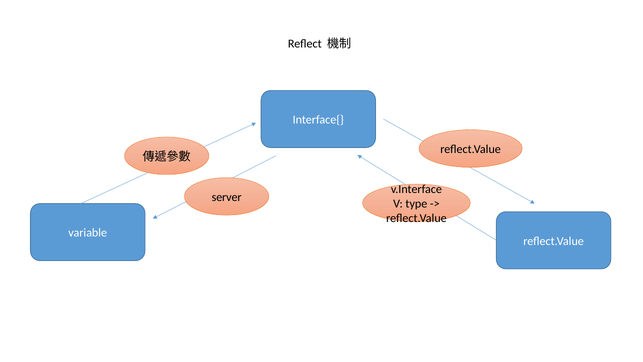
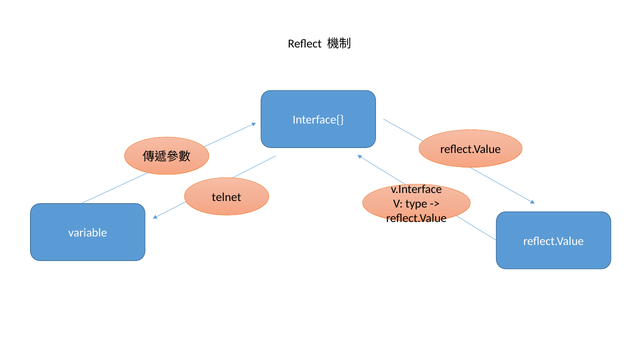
server: server -> telnet (227, 197)
